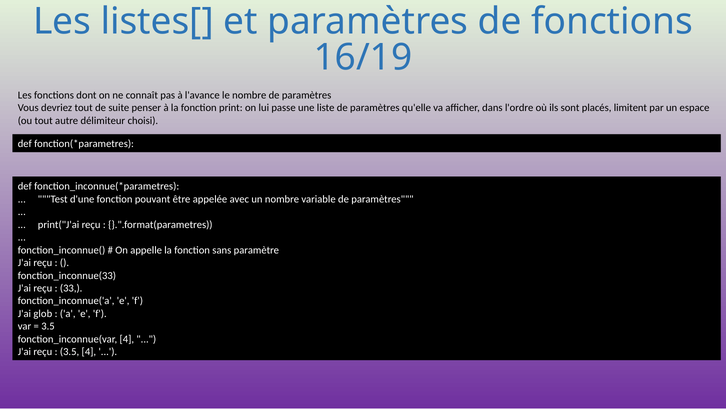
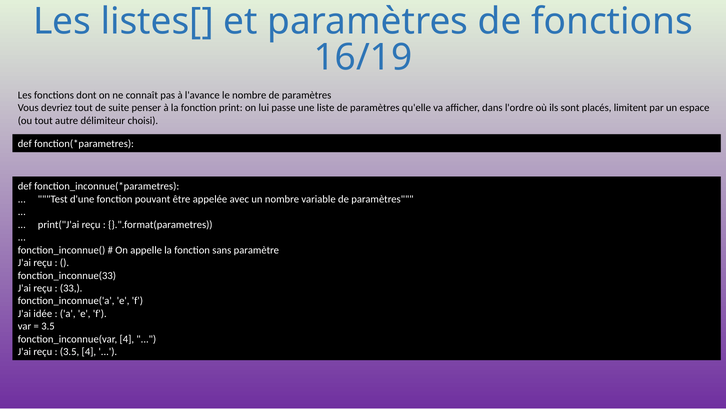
glob: glob -> idée (43, 313)
